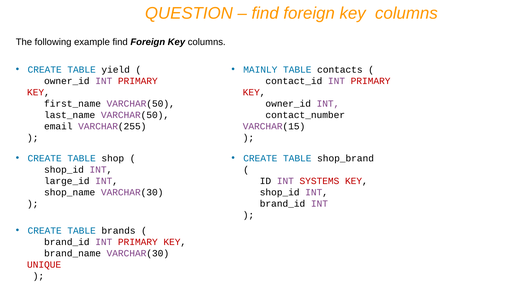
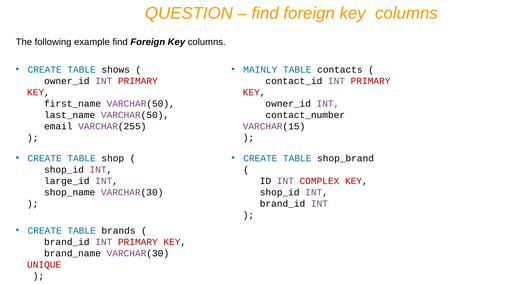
yield: yield -> shows (116, 70)
SYSTEMS: SYSTEMS -> COMPLEX (319, 181)
